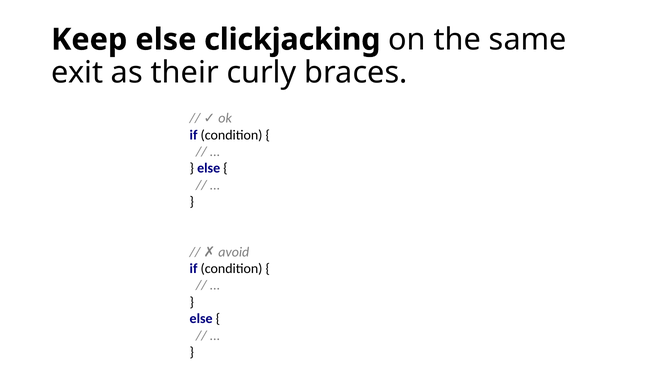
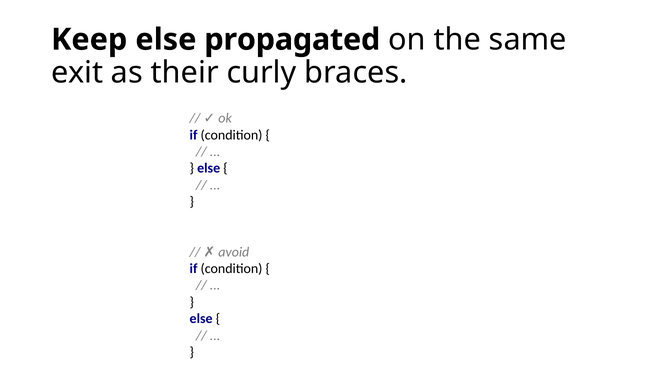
clickjacking: clickjacking -> propagated (292, 40)
